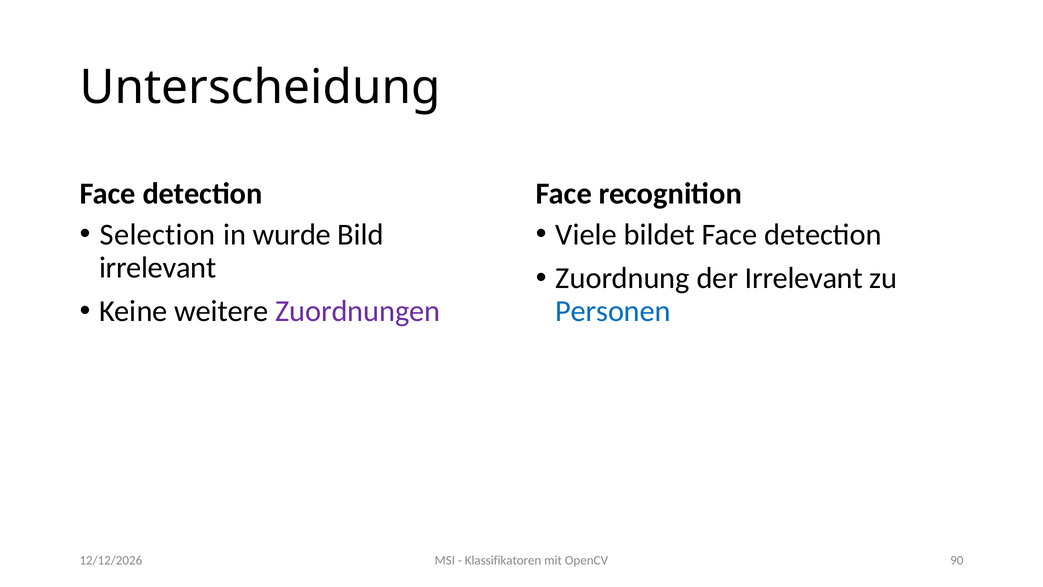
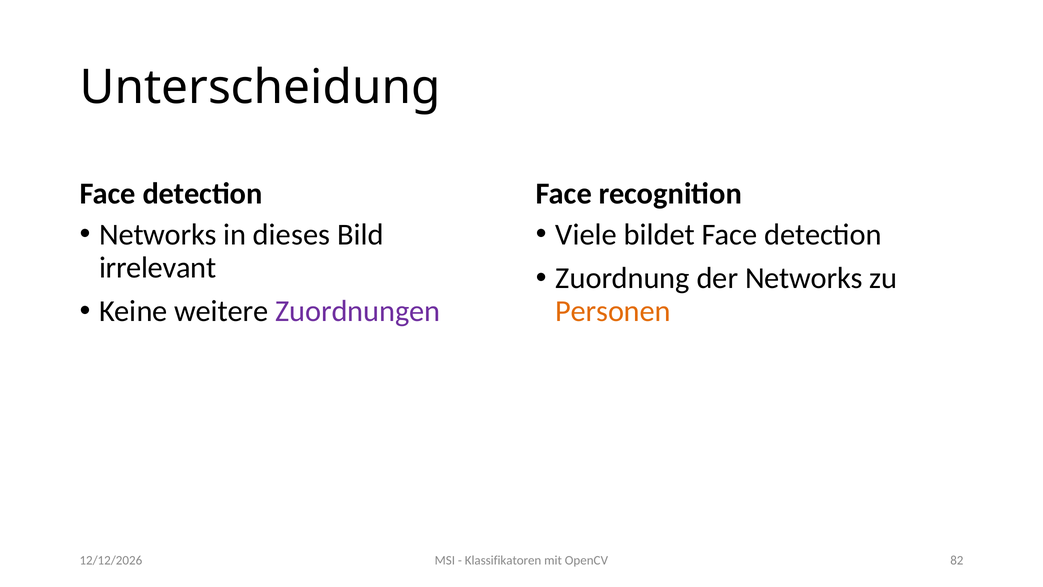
Selection: Selection -> Networks (158, 234)
wurde: wurde -> dieses (292, 234)
der Irrelevant: Irrelevant -> Networks (804, 278)
Personen colour: blue -> orange (613, 311)
90: 90 -> 82 (957, 560)
